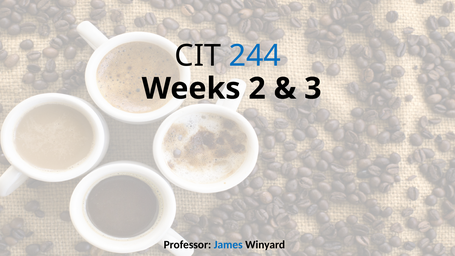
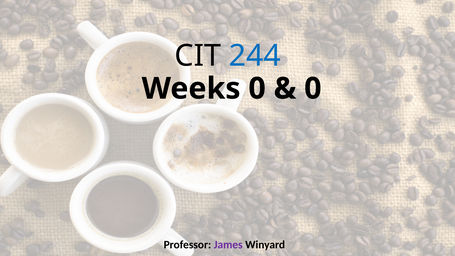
Weeks 2: 2 -> 0 (257, 89)
3: 3 -> 0 (313, 89)
James colour: blue -> purple (228, 245)
